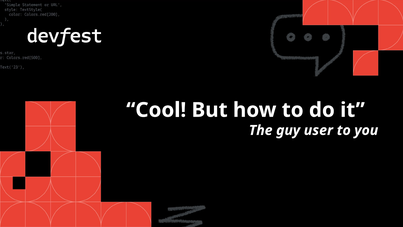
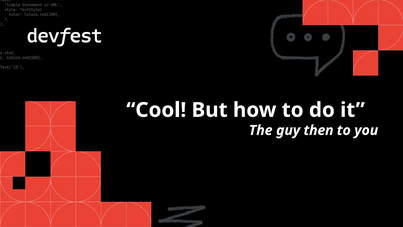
user: user -> then (319, 130)
